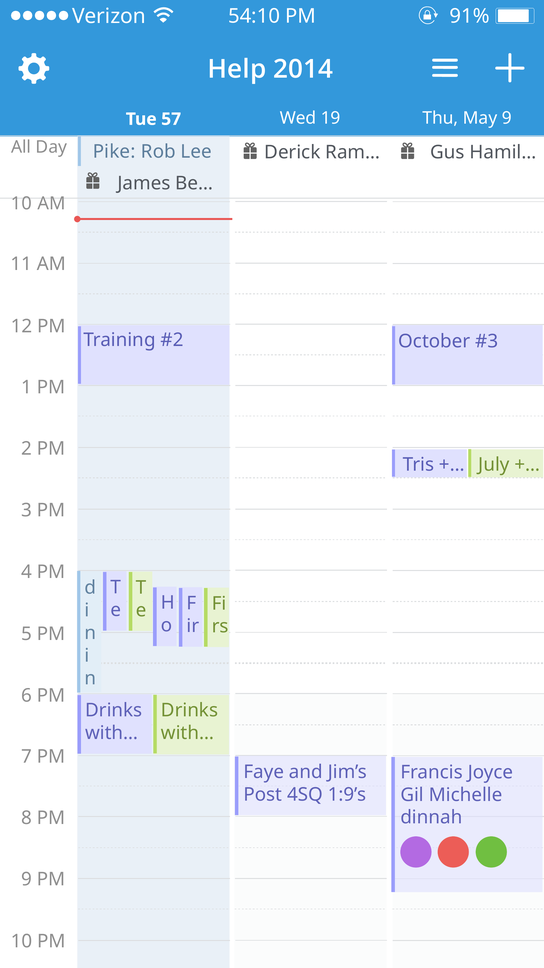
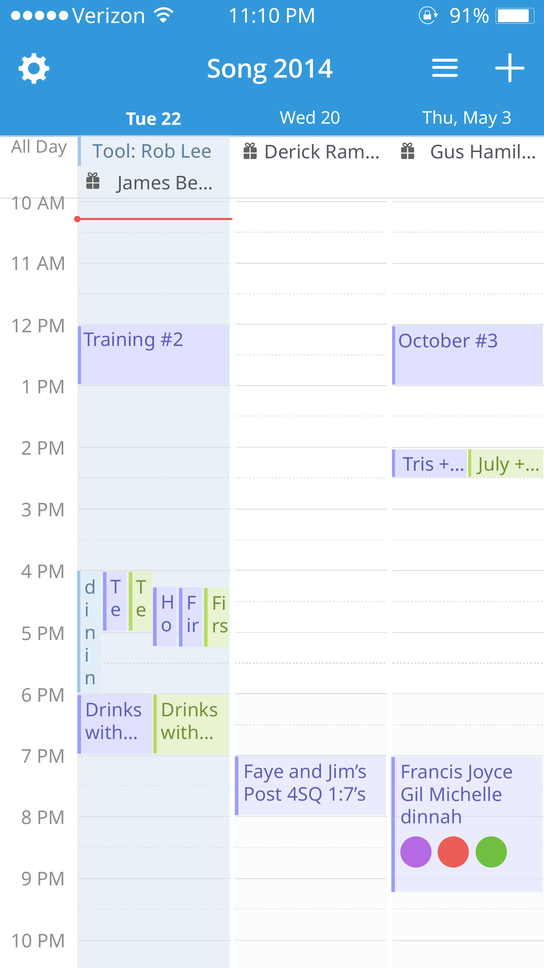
54:10: 54:10 -> 11:10 (254, 16)
Help: Help -> Song (237, 69)
57: 57 -> 22 (171, 119)
19: 19 -> 20 (331, 118)
May 9: 9 -> 3 (507, 118)
Pike: Pike -> Tool (114, 152)
1:9’s: 1:9’s -> 1:7’s (347, 794)
